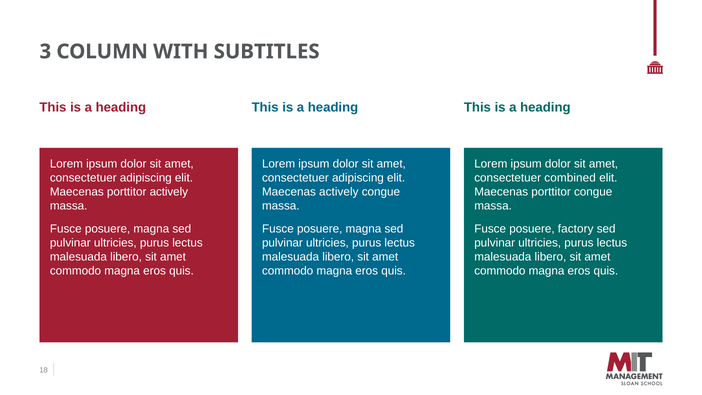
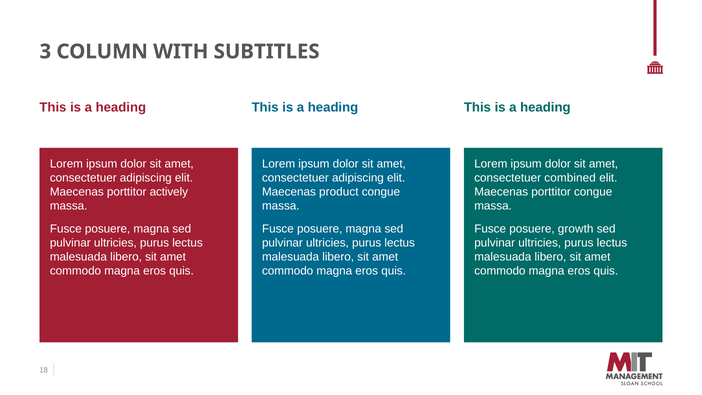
Maecenas actively: actively -> product (339, 192)
factory: factory -> growth (576, 229)
